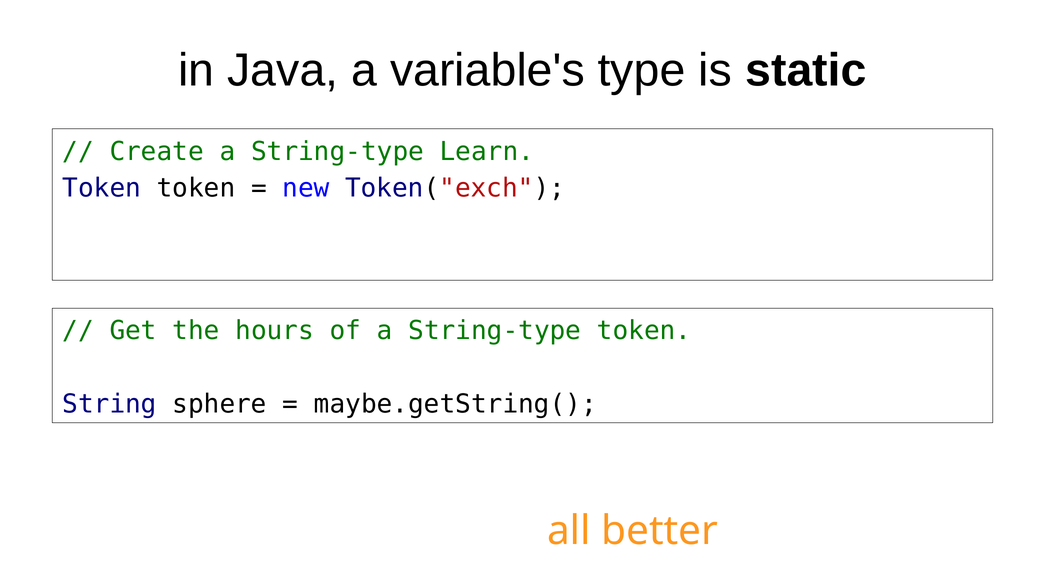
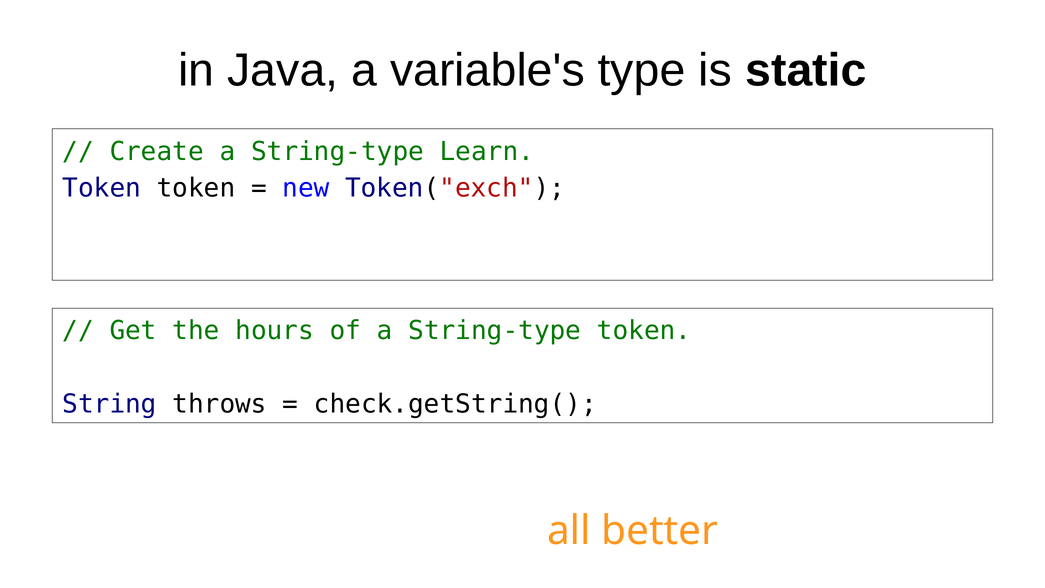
sphere: sphere -> throws (220, 404)
maybe.getString(: maybe.getString( -> check.getString( (455, 404)
